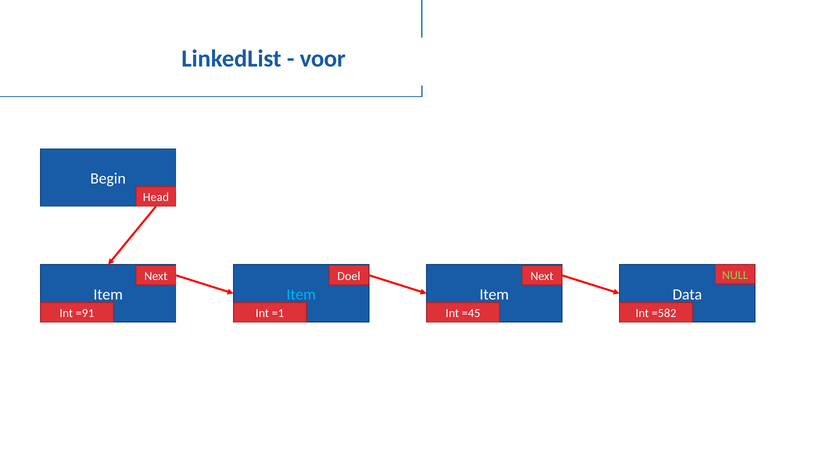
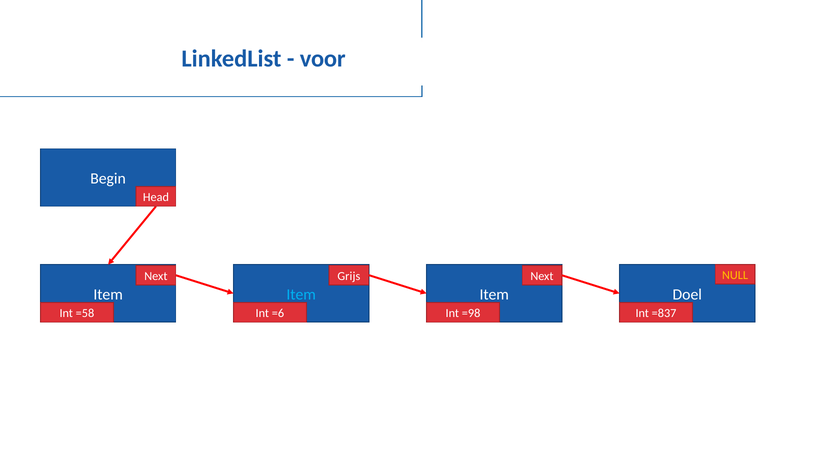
Doel: Doel -> Grijs (349, 276)
NULL colour: light green -> yellow (735, 275)
Data: Data -> Doel (687, 295)
=91: =91 -> =58 (85, 313)
=1: =1 -> =6 (278, 313)
=45: =45 -> =98 (471, 313)
=582: =582 -> =837 (664, 313)
